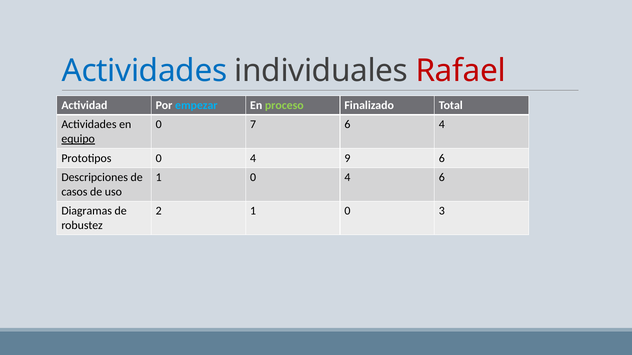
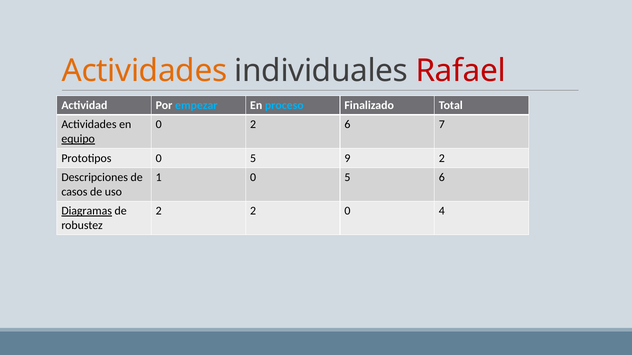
Actividades colour: blue -> orange (144, 71)
proceso colour: light green -> light blue (284, 105)
0 7: 7 -> 2 (253, 125)
6 4: 4 -> 7 (442, 125)
Prototipos 0 4: 4 -> 5 (253, 158)
9 6: 6 -> 2 (442, 158)
1 0 4: 4 -> 5 (347, 178)
Diagramas underline: none -> present (87, 211)
2 1: 1 -> 2 (253, 211)
3: 3 -> 4 (442, 211)
